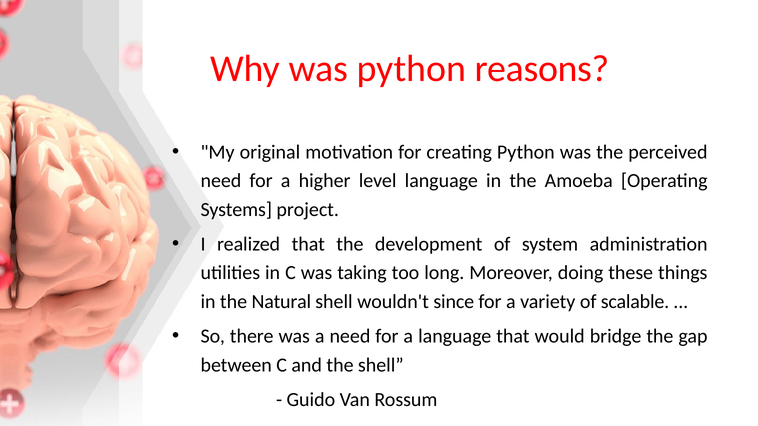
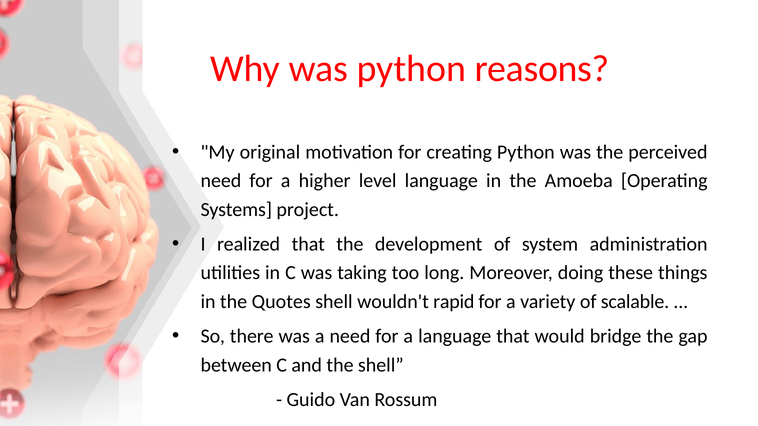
Natural: Natural -> Quotes (281, 302)
since: since -> rapid (454, 302)
